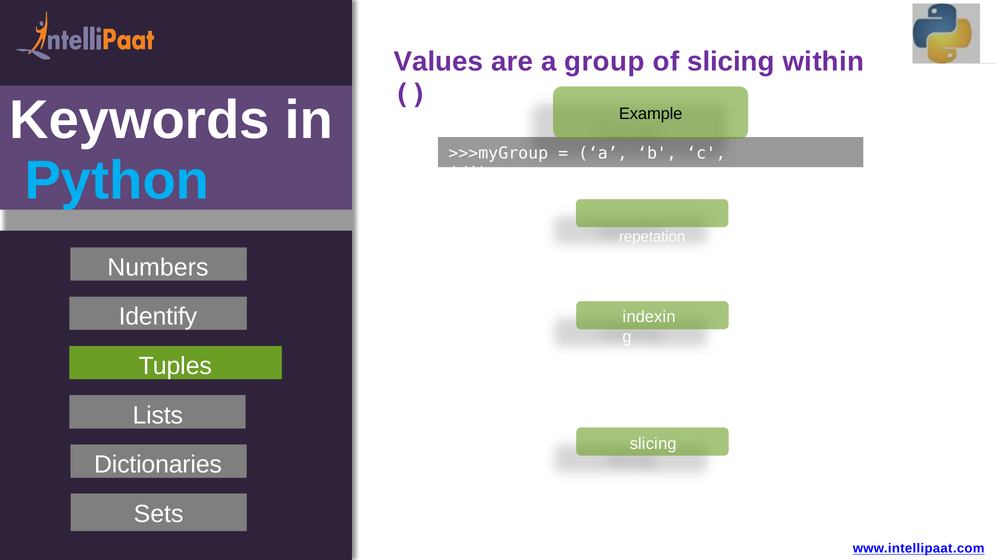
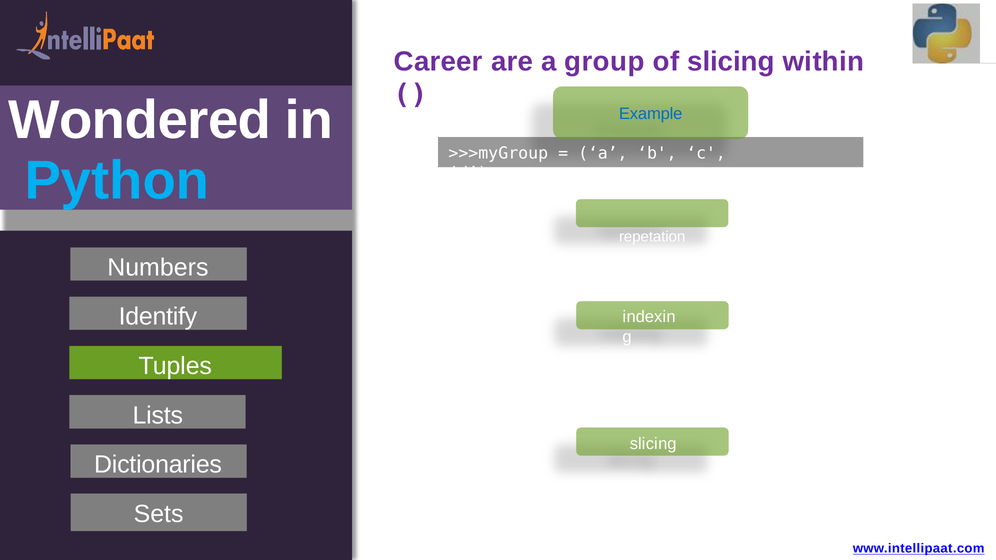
Values: Values -> Career (438, 62)
Keywords: Keywords -> Wondered (140, 121)
Example colour: black -> blue (651, 114)
